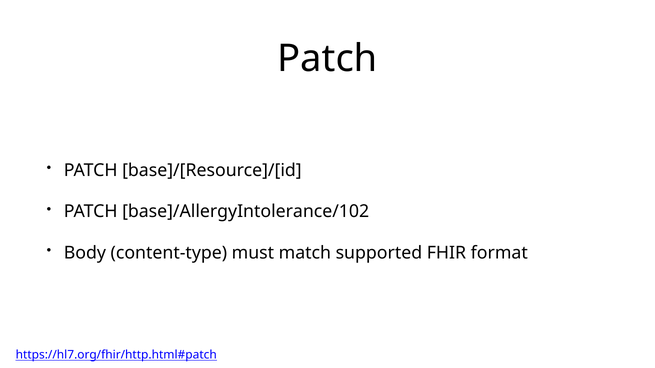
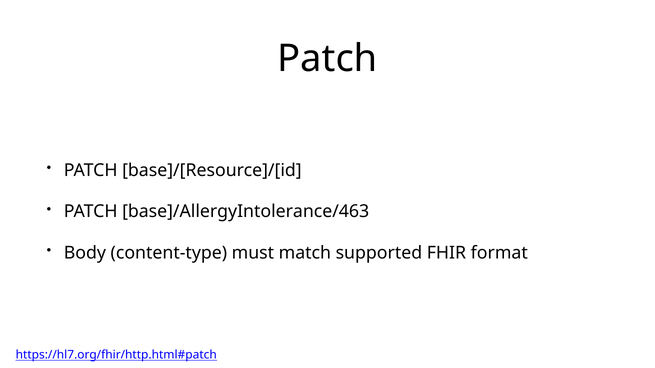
base]/AllergyIntolerance/102: base]/AllergyIntolerance/102 -> base]/AllergyIntolerance/463 (246, 212)
